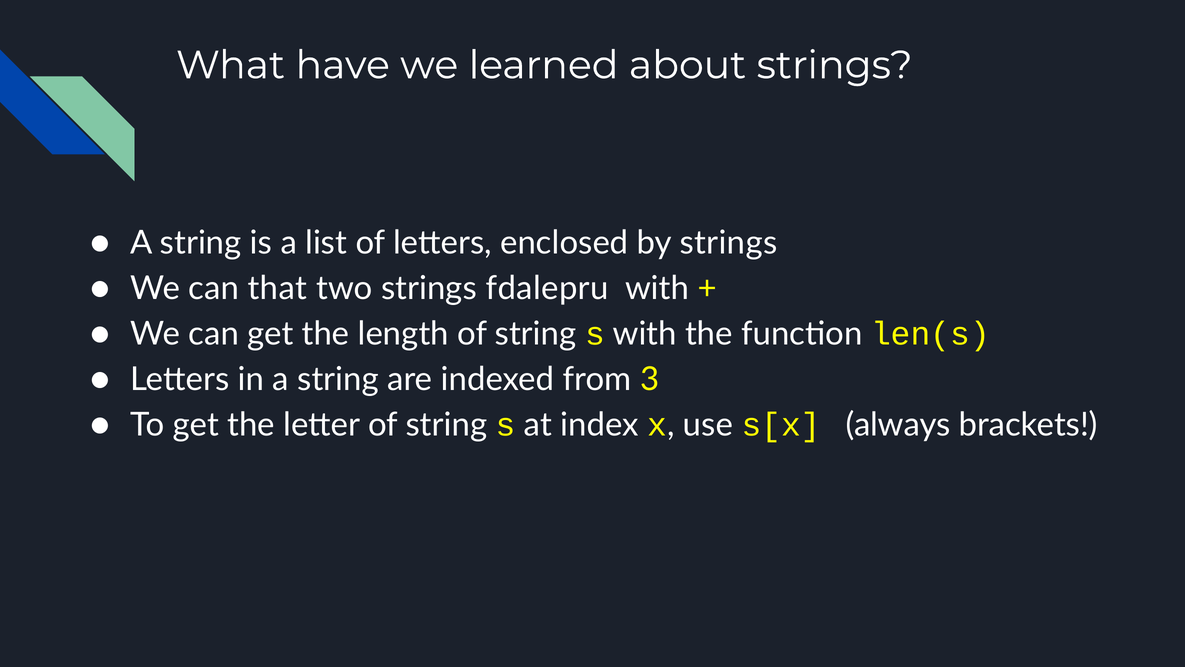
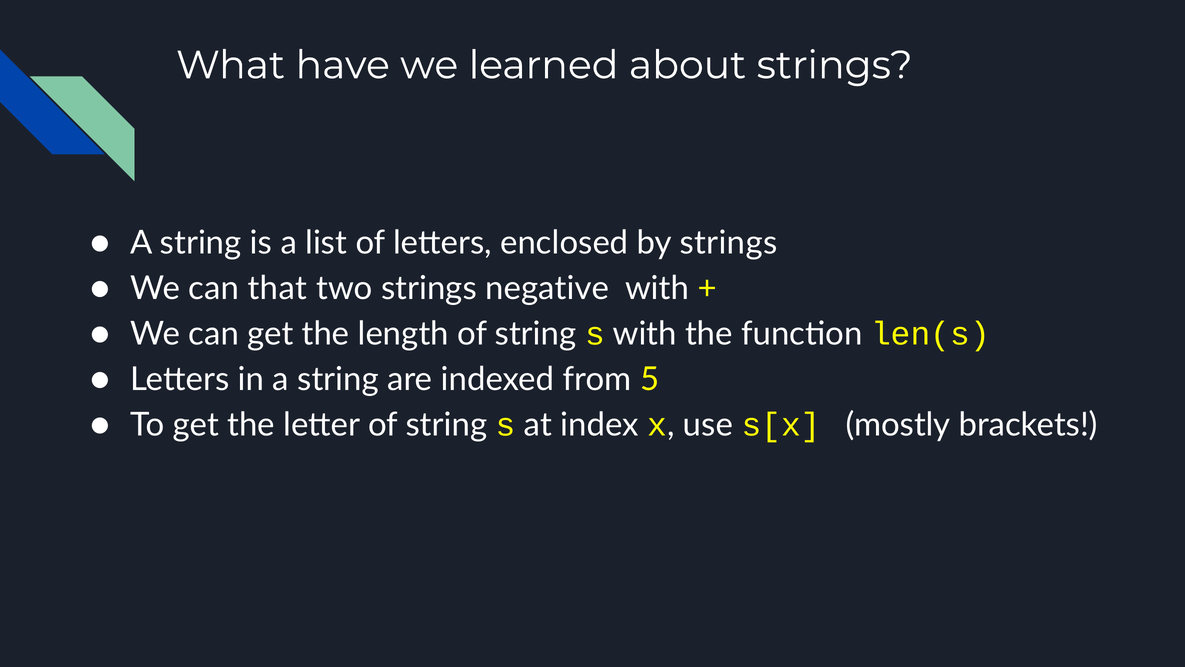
fdalepru: fdalepru -> negative (547, 288)
3: 3 -> 5 (650, 379)
always: always -> mostly (898, 425)
